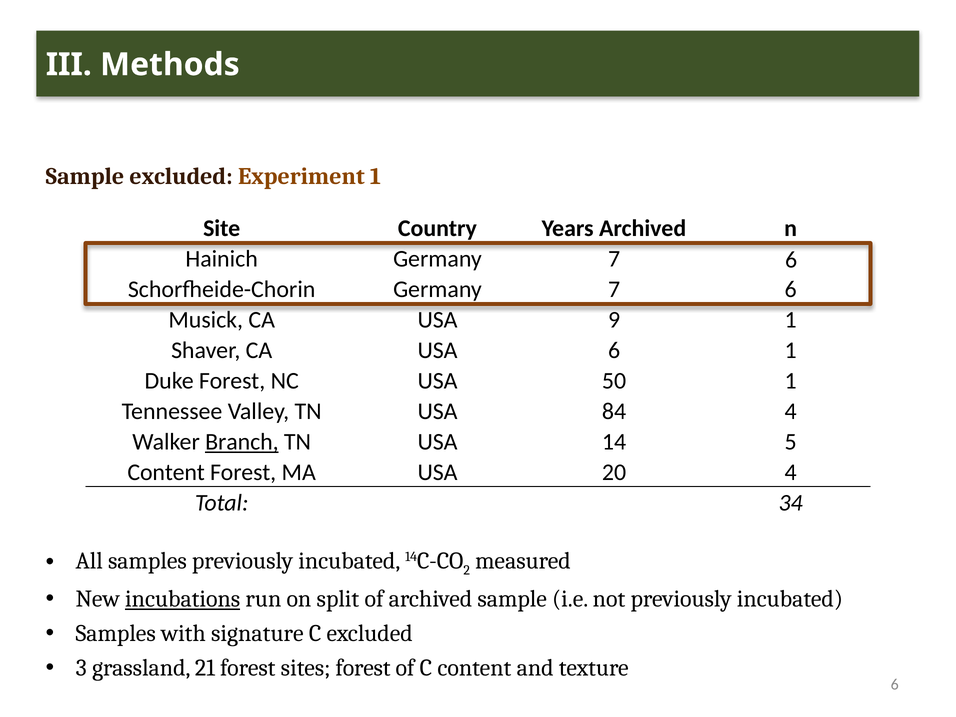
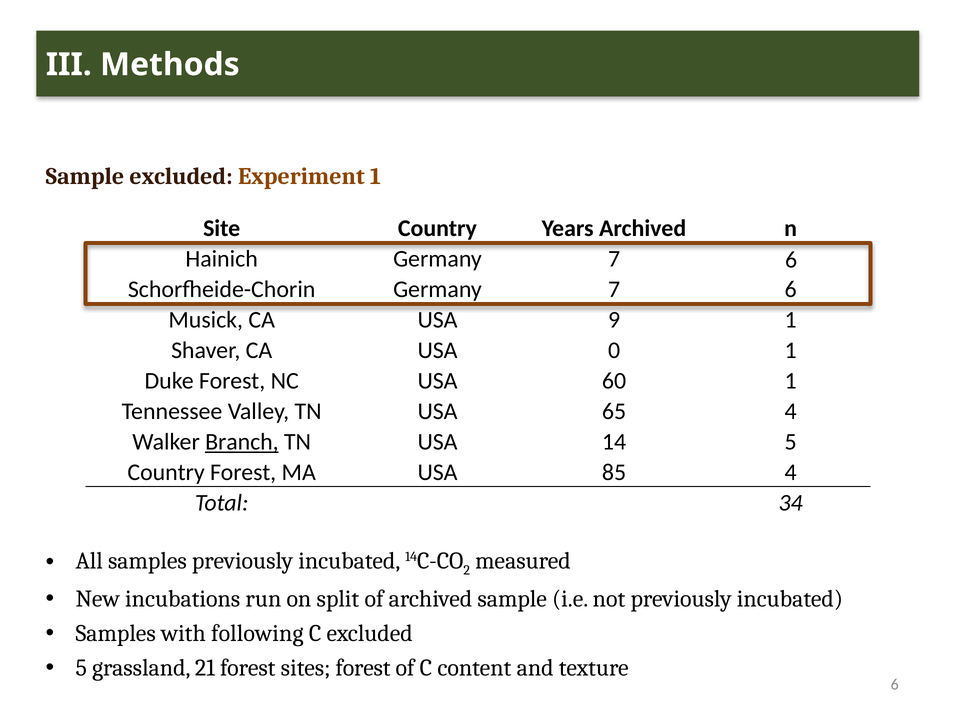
USA 6: 6 -> 0 (614, 350)
50: 50 -> 60 (614, 381)
84: 84 -> 65 (614, 411)
Content: Content -> Country (166, 472)
20: 20 -> 85 (614, 472)
incubations underline: present -> none (183, 599)
signature: signature -> following (257, 633)
3: 3 -> 5 (81, 668)
